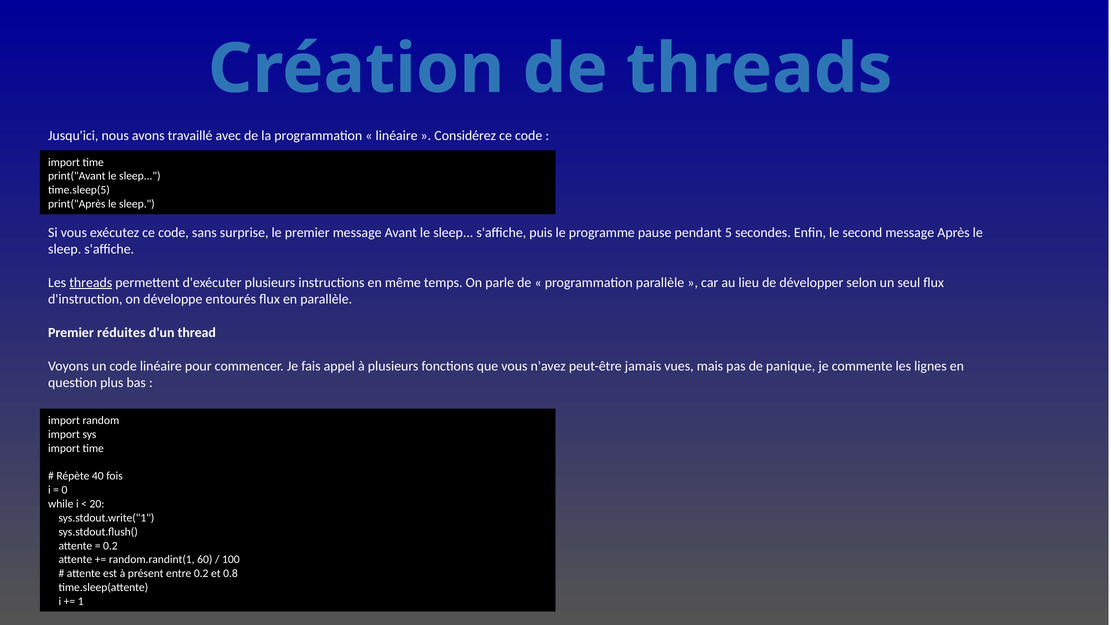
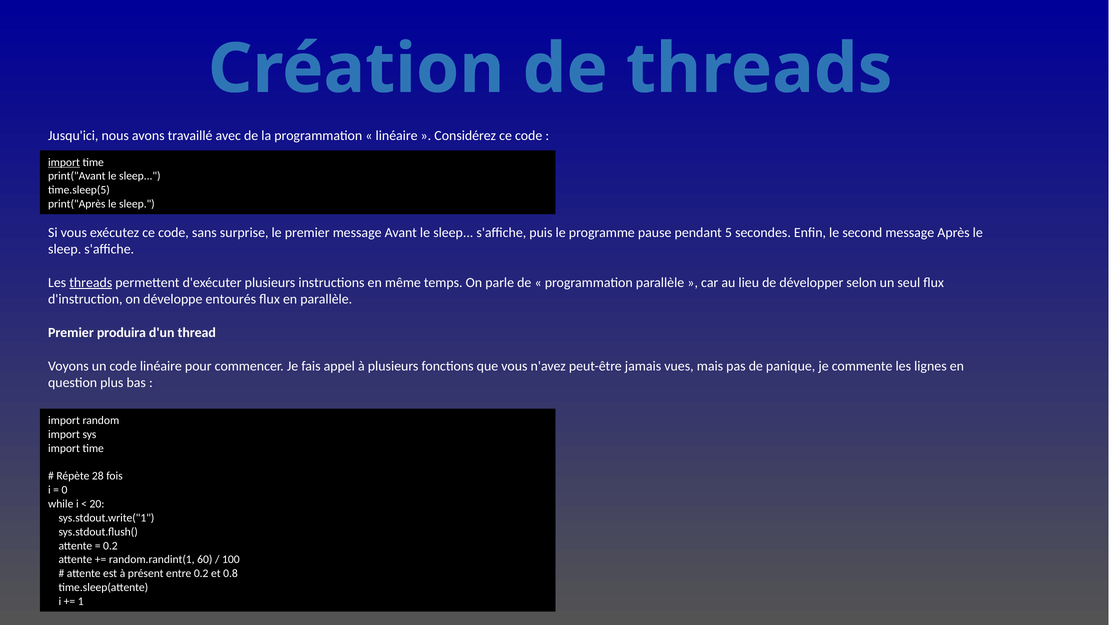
import underline: none -> present (64, 162)
réduites: réduites -> produira (121, 333)
40: 40 -> 28 (98, 476)
